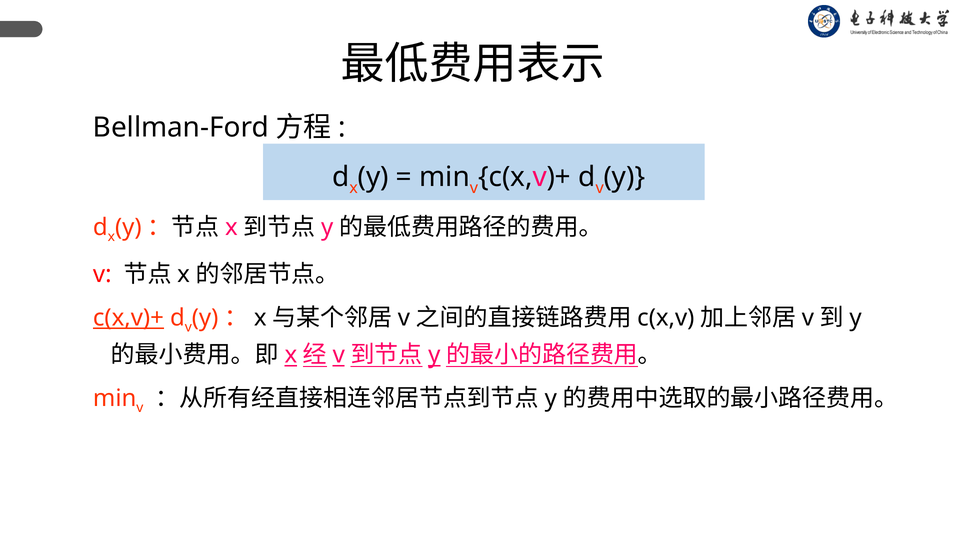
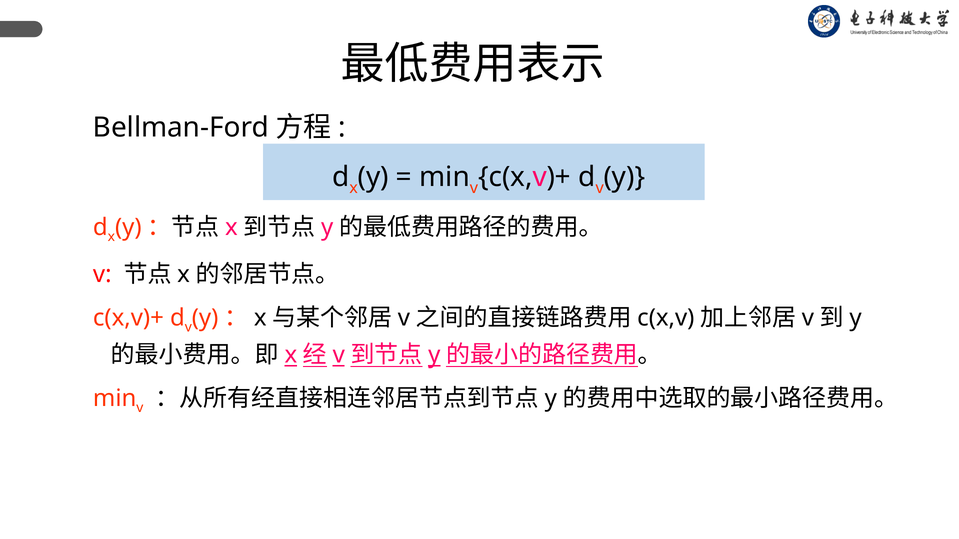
c(x,v)+ underline: present -> none (128, 318)
